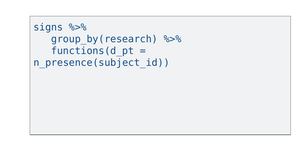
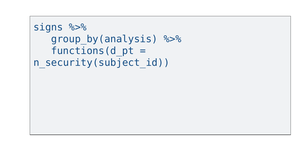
group_by(research: group_by(research -> group_by(analysis (104, 39)
n_presence(subject_id: n_presence(subject_id -> n_security(subject_id (101, 63)
